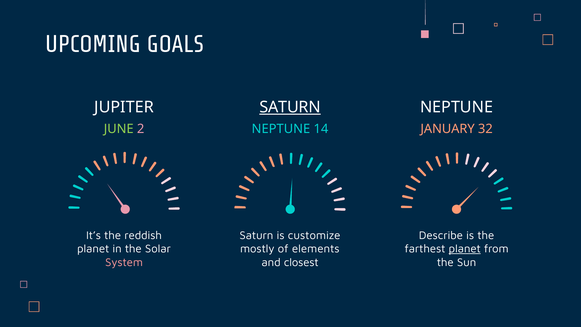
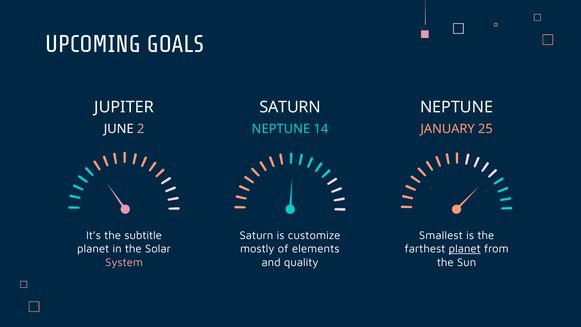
SATURN underline: present -> none (290, 107)
JUNE colour: light green -> white (119, 129)
32: 32 -> 25 (485, 129)
reddish: reddish -> subtitle (143, 235)
Describe: Describe -> Smallest (441, 235)
closest: closest -> quality (301, 262)
